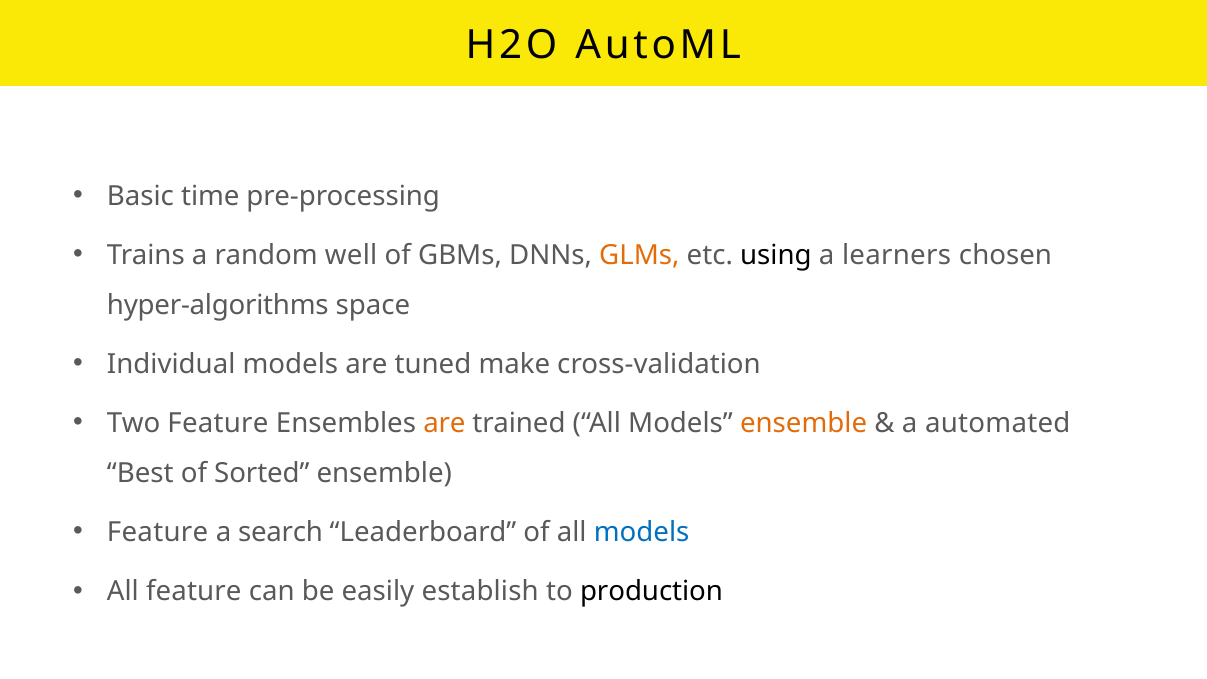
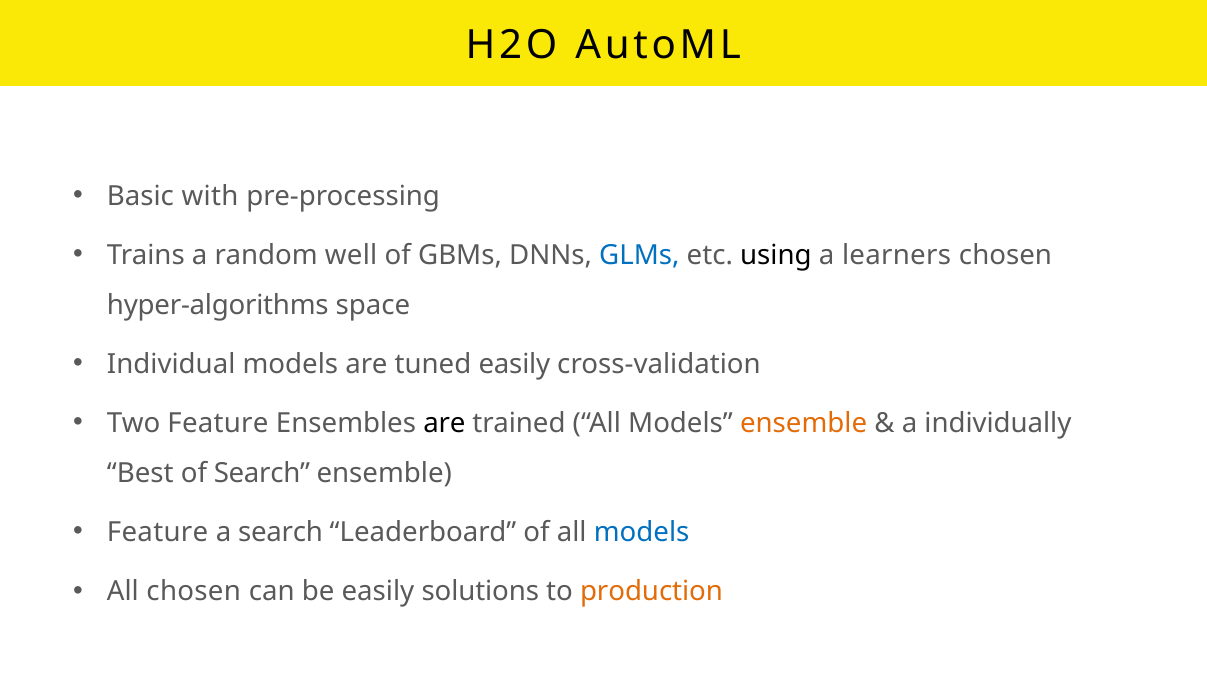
time: time -> with (210, 196)
GLMs colour: orange -> blue (639, 255)
tuned make: make -> easily (514, 364)
are colour: orange -> black (444, 423)
automated: automated -> individually (998, 423)
of Sorted: Sorted -> Search (262, 473)
All feature: feature -> chosen (194, 591)
establish: establish -> solutions (480, 591)
production colour: black -> orange (652, 591)
